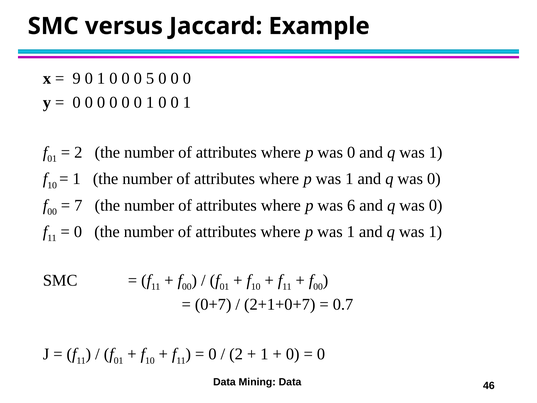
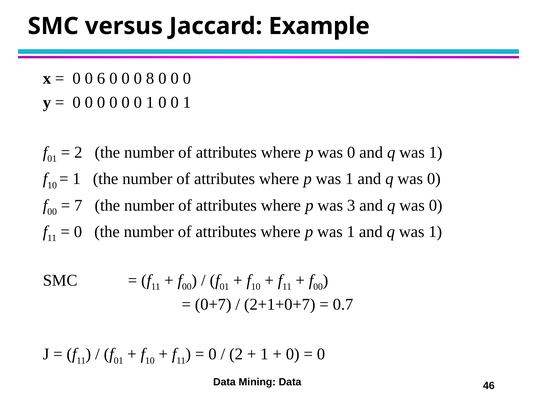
9: 9 -> 0 (77, 78)
1: 1 -> 6 (101, 78)
5: 5 -> 8 (150, 78)
6: 6 -> 3 (351, 205)
